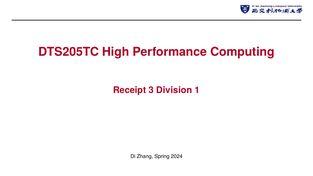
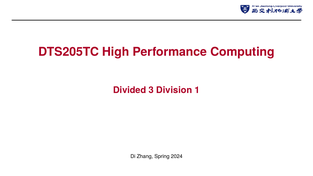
Receipt: Receipt -> Divided (130, 90)
